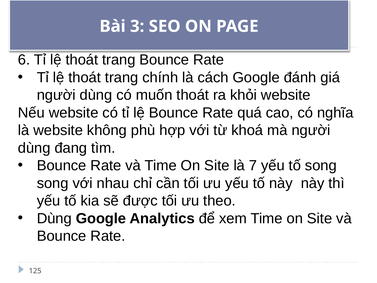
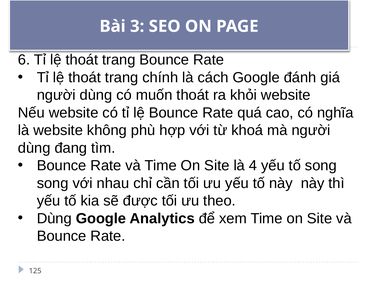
7: 7 -> 4 (253, 165)
